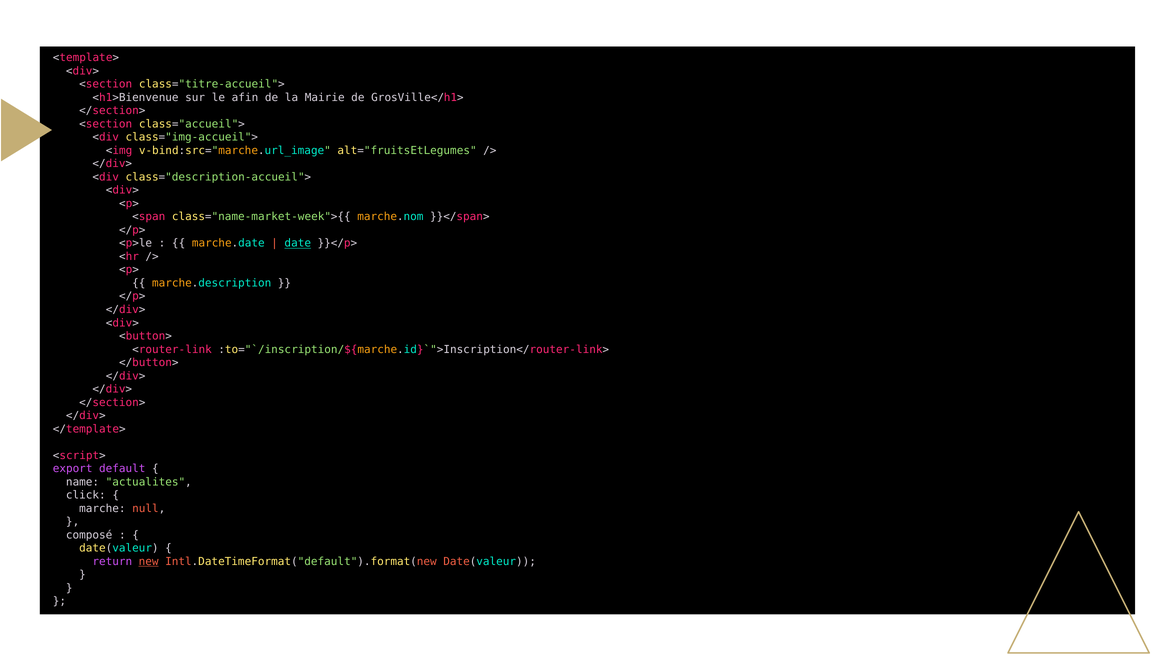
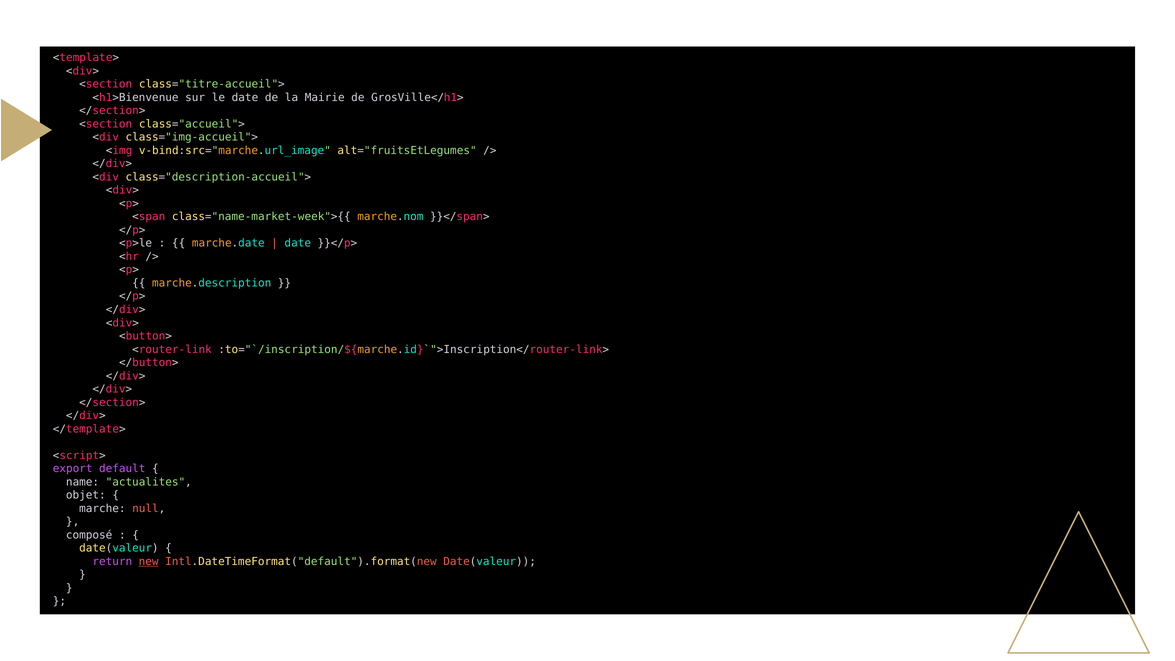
le afin: afin -> date (245, 98)
date underline: present -> none (298, 243)
click: click -> objet (86, 495)
